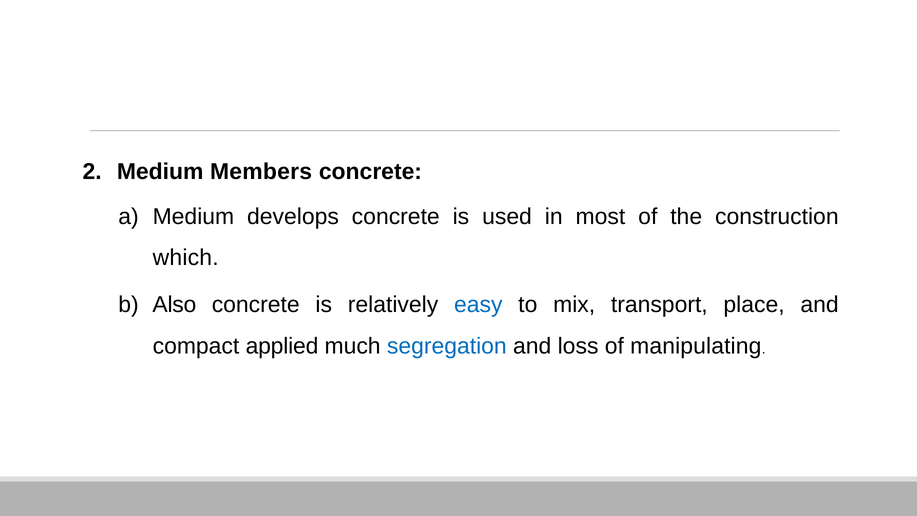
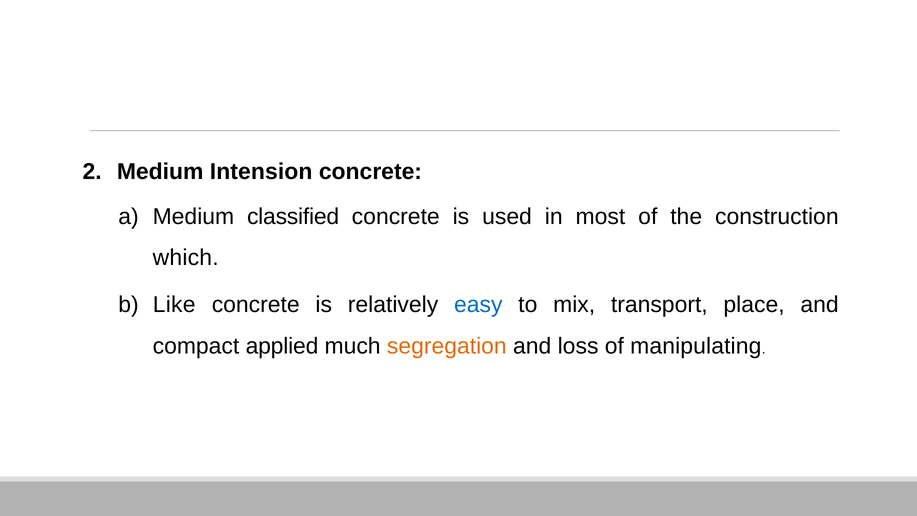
Members: Members -> Intension (261, 171)
develops: develops -> classified (293, 216)
Also: Also -> Like (174, 305)
segregation colour: blue -> orange (447, 346)
